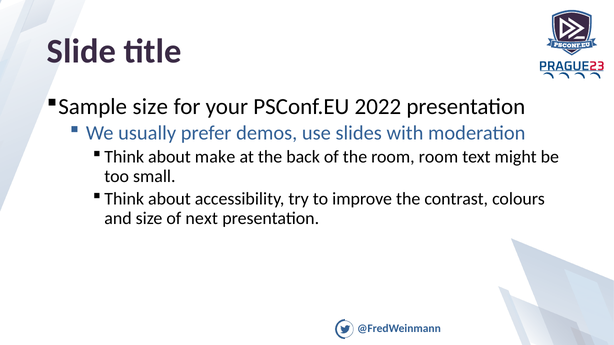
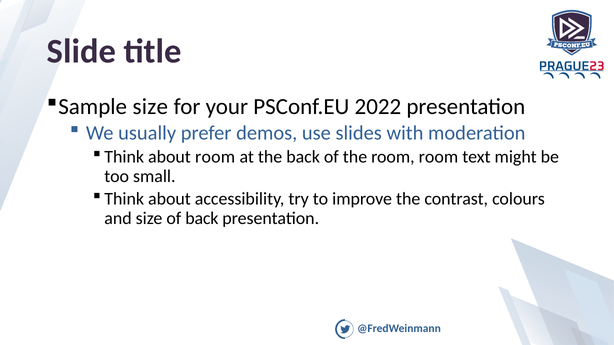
about make: make -> room (215, 157)
of next: next -> back (202, 218)
